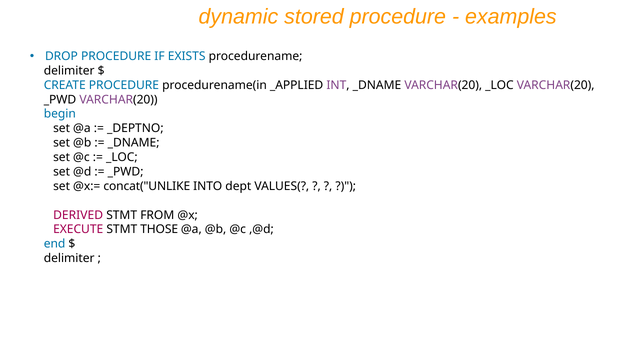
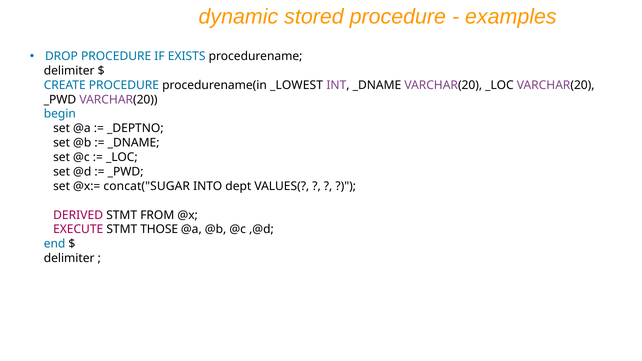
_APPLIED: _APPLIED -> _LOWEST (297, 85)
concat("UNLIKE: concat("UNLIKE -> concat("SUGAR (147, 186)
